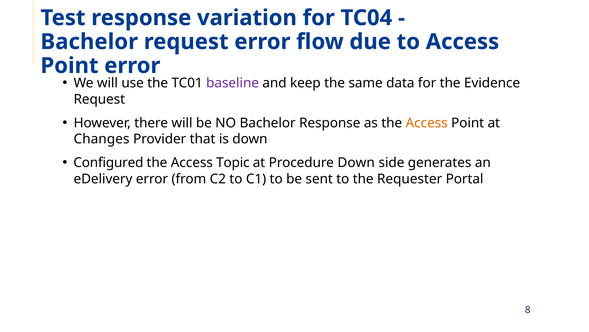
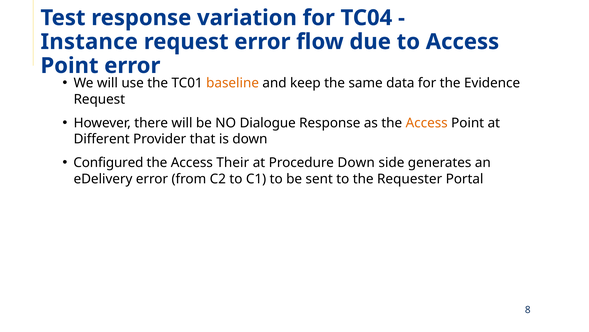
Bachelor: Bachelor -> Instance (89, 42)
baseline colour: purple -> orange (233, 83)
NO Bachelor: Bachelor -> Dialogue (268, 123)
Changes: Changes -> Different (102, 139)
Topic: Topic -> Their (233, 162)
